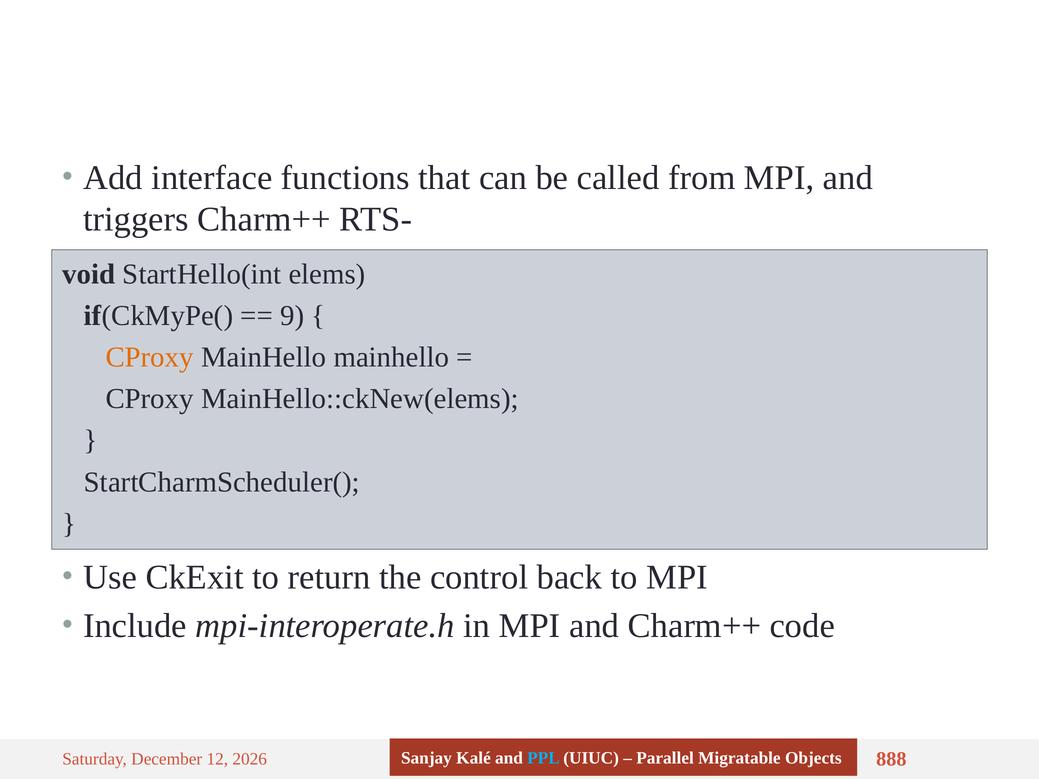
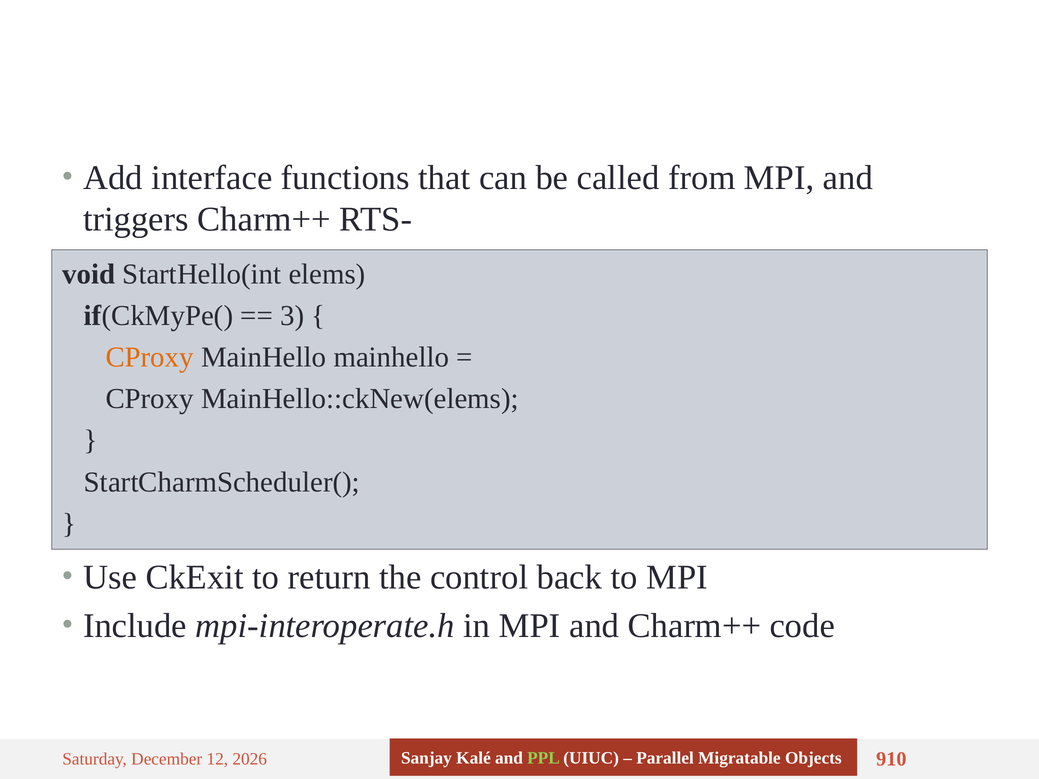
9: 9 -> 3 (292, 316)
PPL colour: light blue -> light green (543, 759)
888: 888 -> 910 (891, 759)
